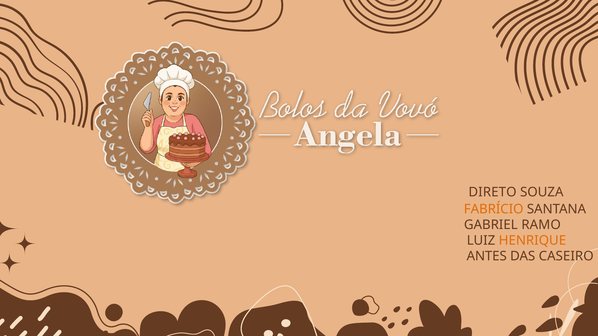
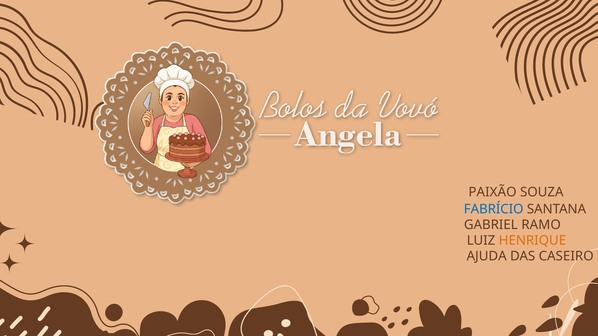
DIRETO: DIRETO -> PAIXÃO (492, 192)
FABRÍCIO colour: orange -> blue (494, 209)
ANTES: ANTES -> AJUDA (487, 256)
